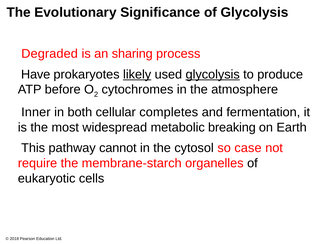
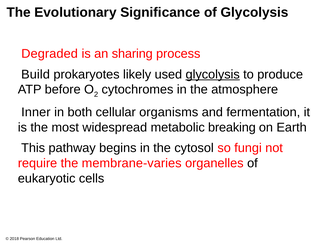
Have: Have -> Build (36, 75)
likely underline: present -> none (137, 75)
completes: completes -> organisms (169, 112)
cannot: cannot -> begins (118, 148)
case: case -> fungi (248, 148)
membrane-starch: membrane-starch -> membrane-varies (132, 164)
